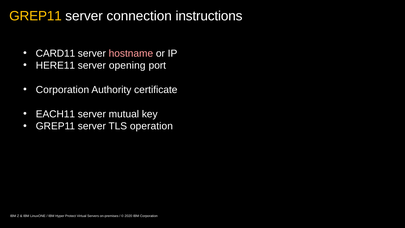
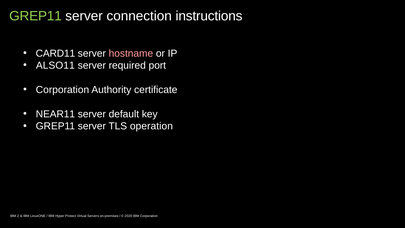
GREP11 colour: yellow -> light green (36, 16)
HERE11: HERE11 -> ALSO11 (55, 65)
opening: opening -> required (127, 65)
EACH11: EACH11 -> NEAR11 (55, 114)
mutual: mutual -> default (124, 114)
